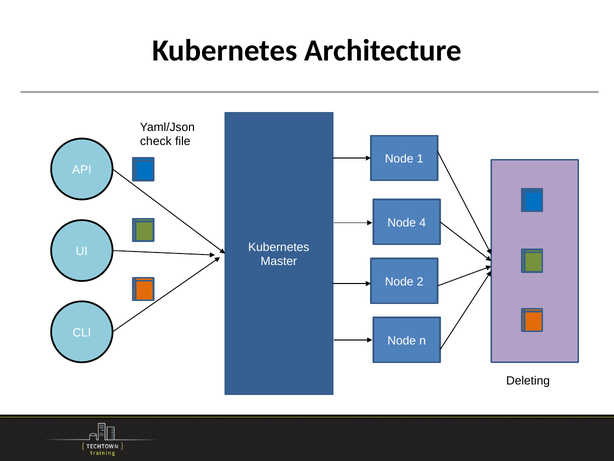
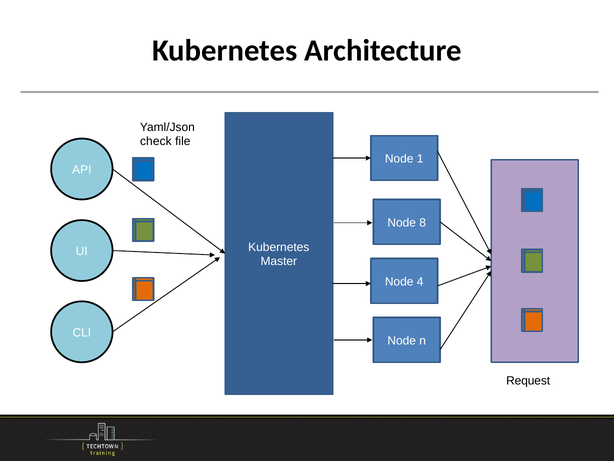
4: 4 -> 8 (423, 222)
2: 2 -> 4 (420, 281)
Deleting: Deleting -> Request (528, 380)
